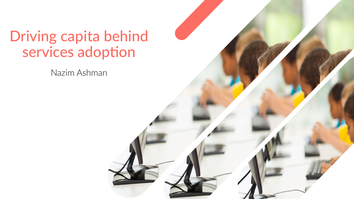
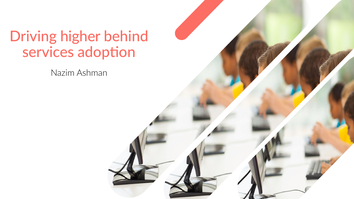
capita: capita -> higher (80, 36)
